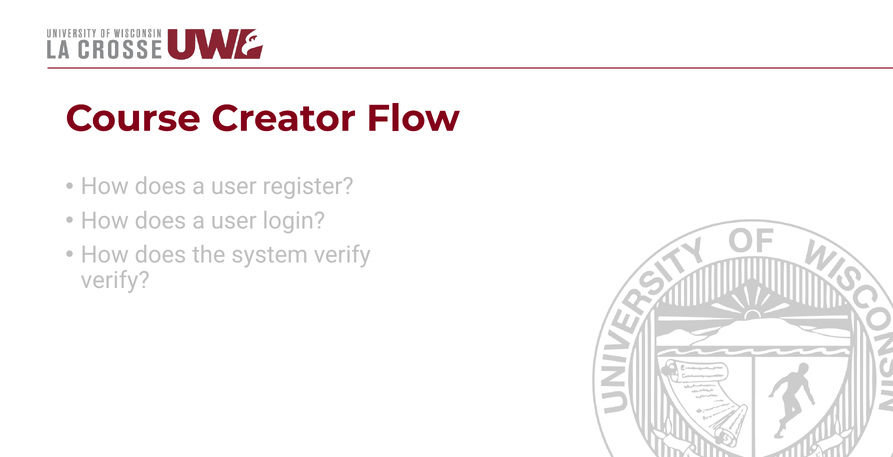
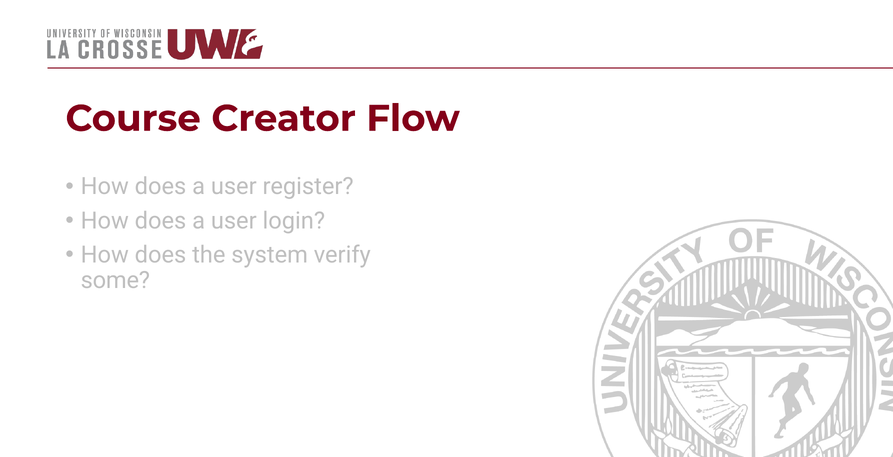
verify: verify -> some (115, 280)
